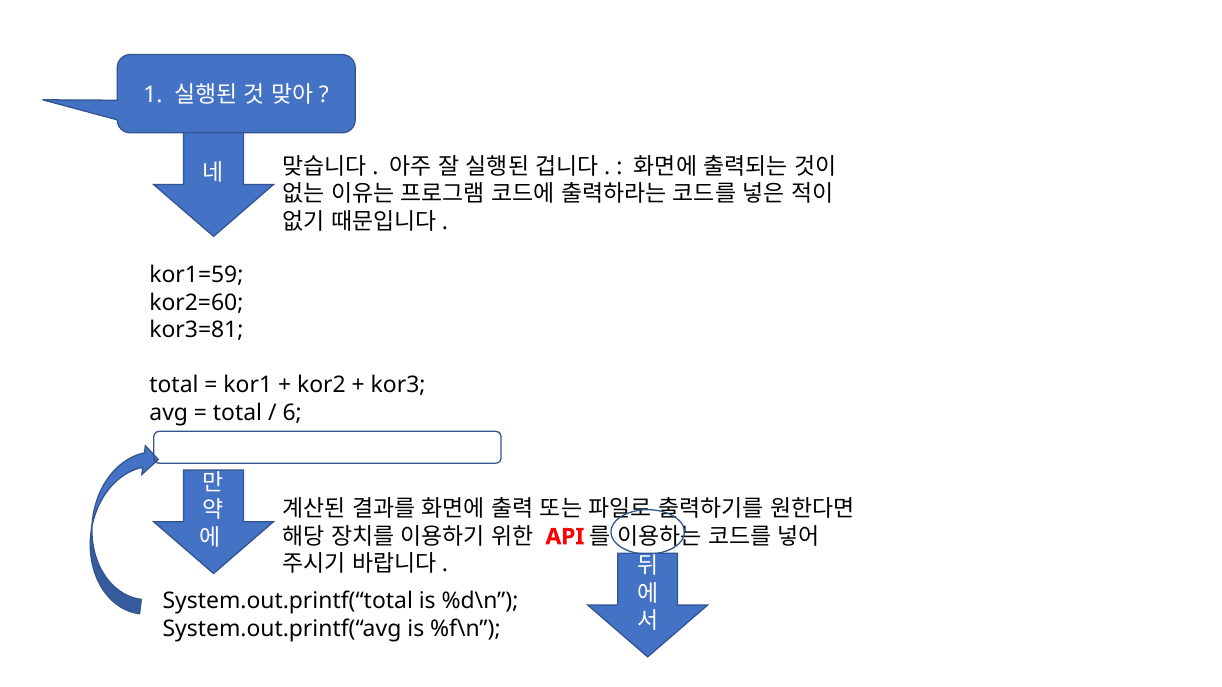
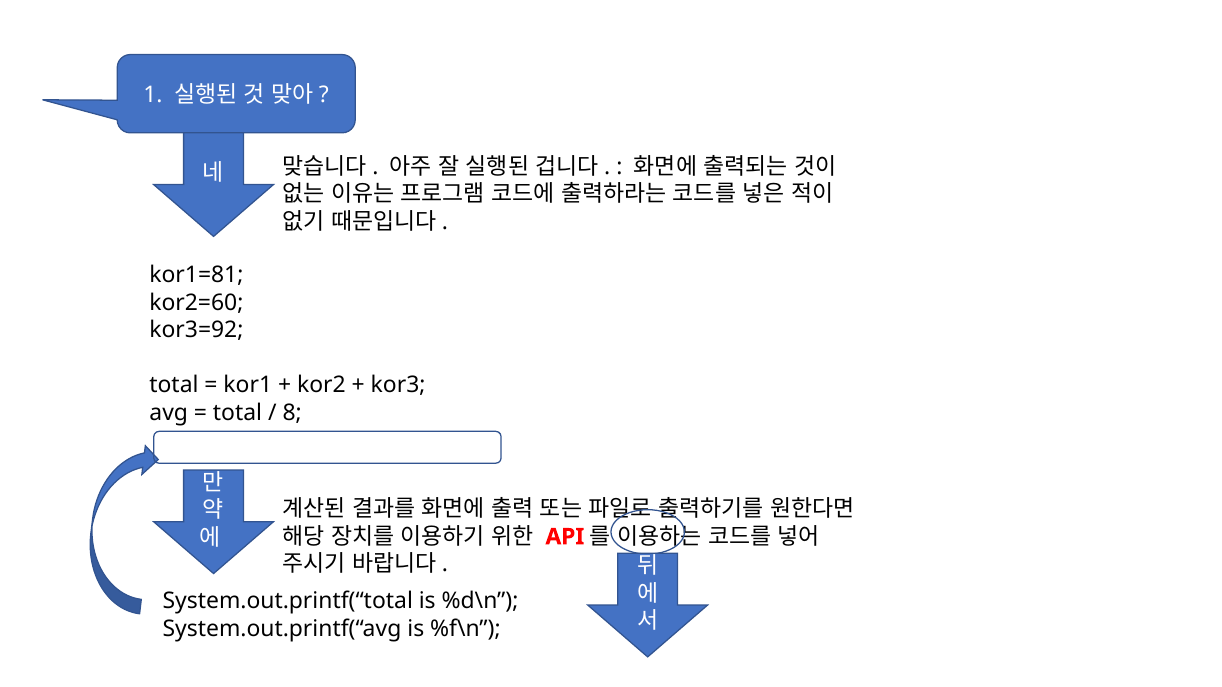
kor1=59: kor1=59 -> kor1=81 (196, 276)
kor3=81: kor3=81 -> kor3=92 (196, 331)
6: 6 -> 8 (292, 413)
